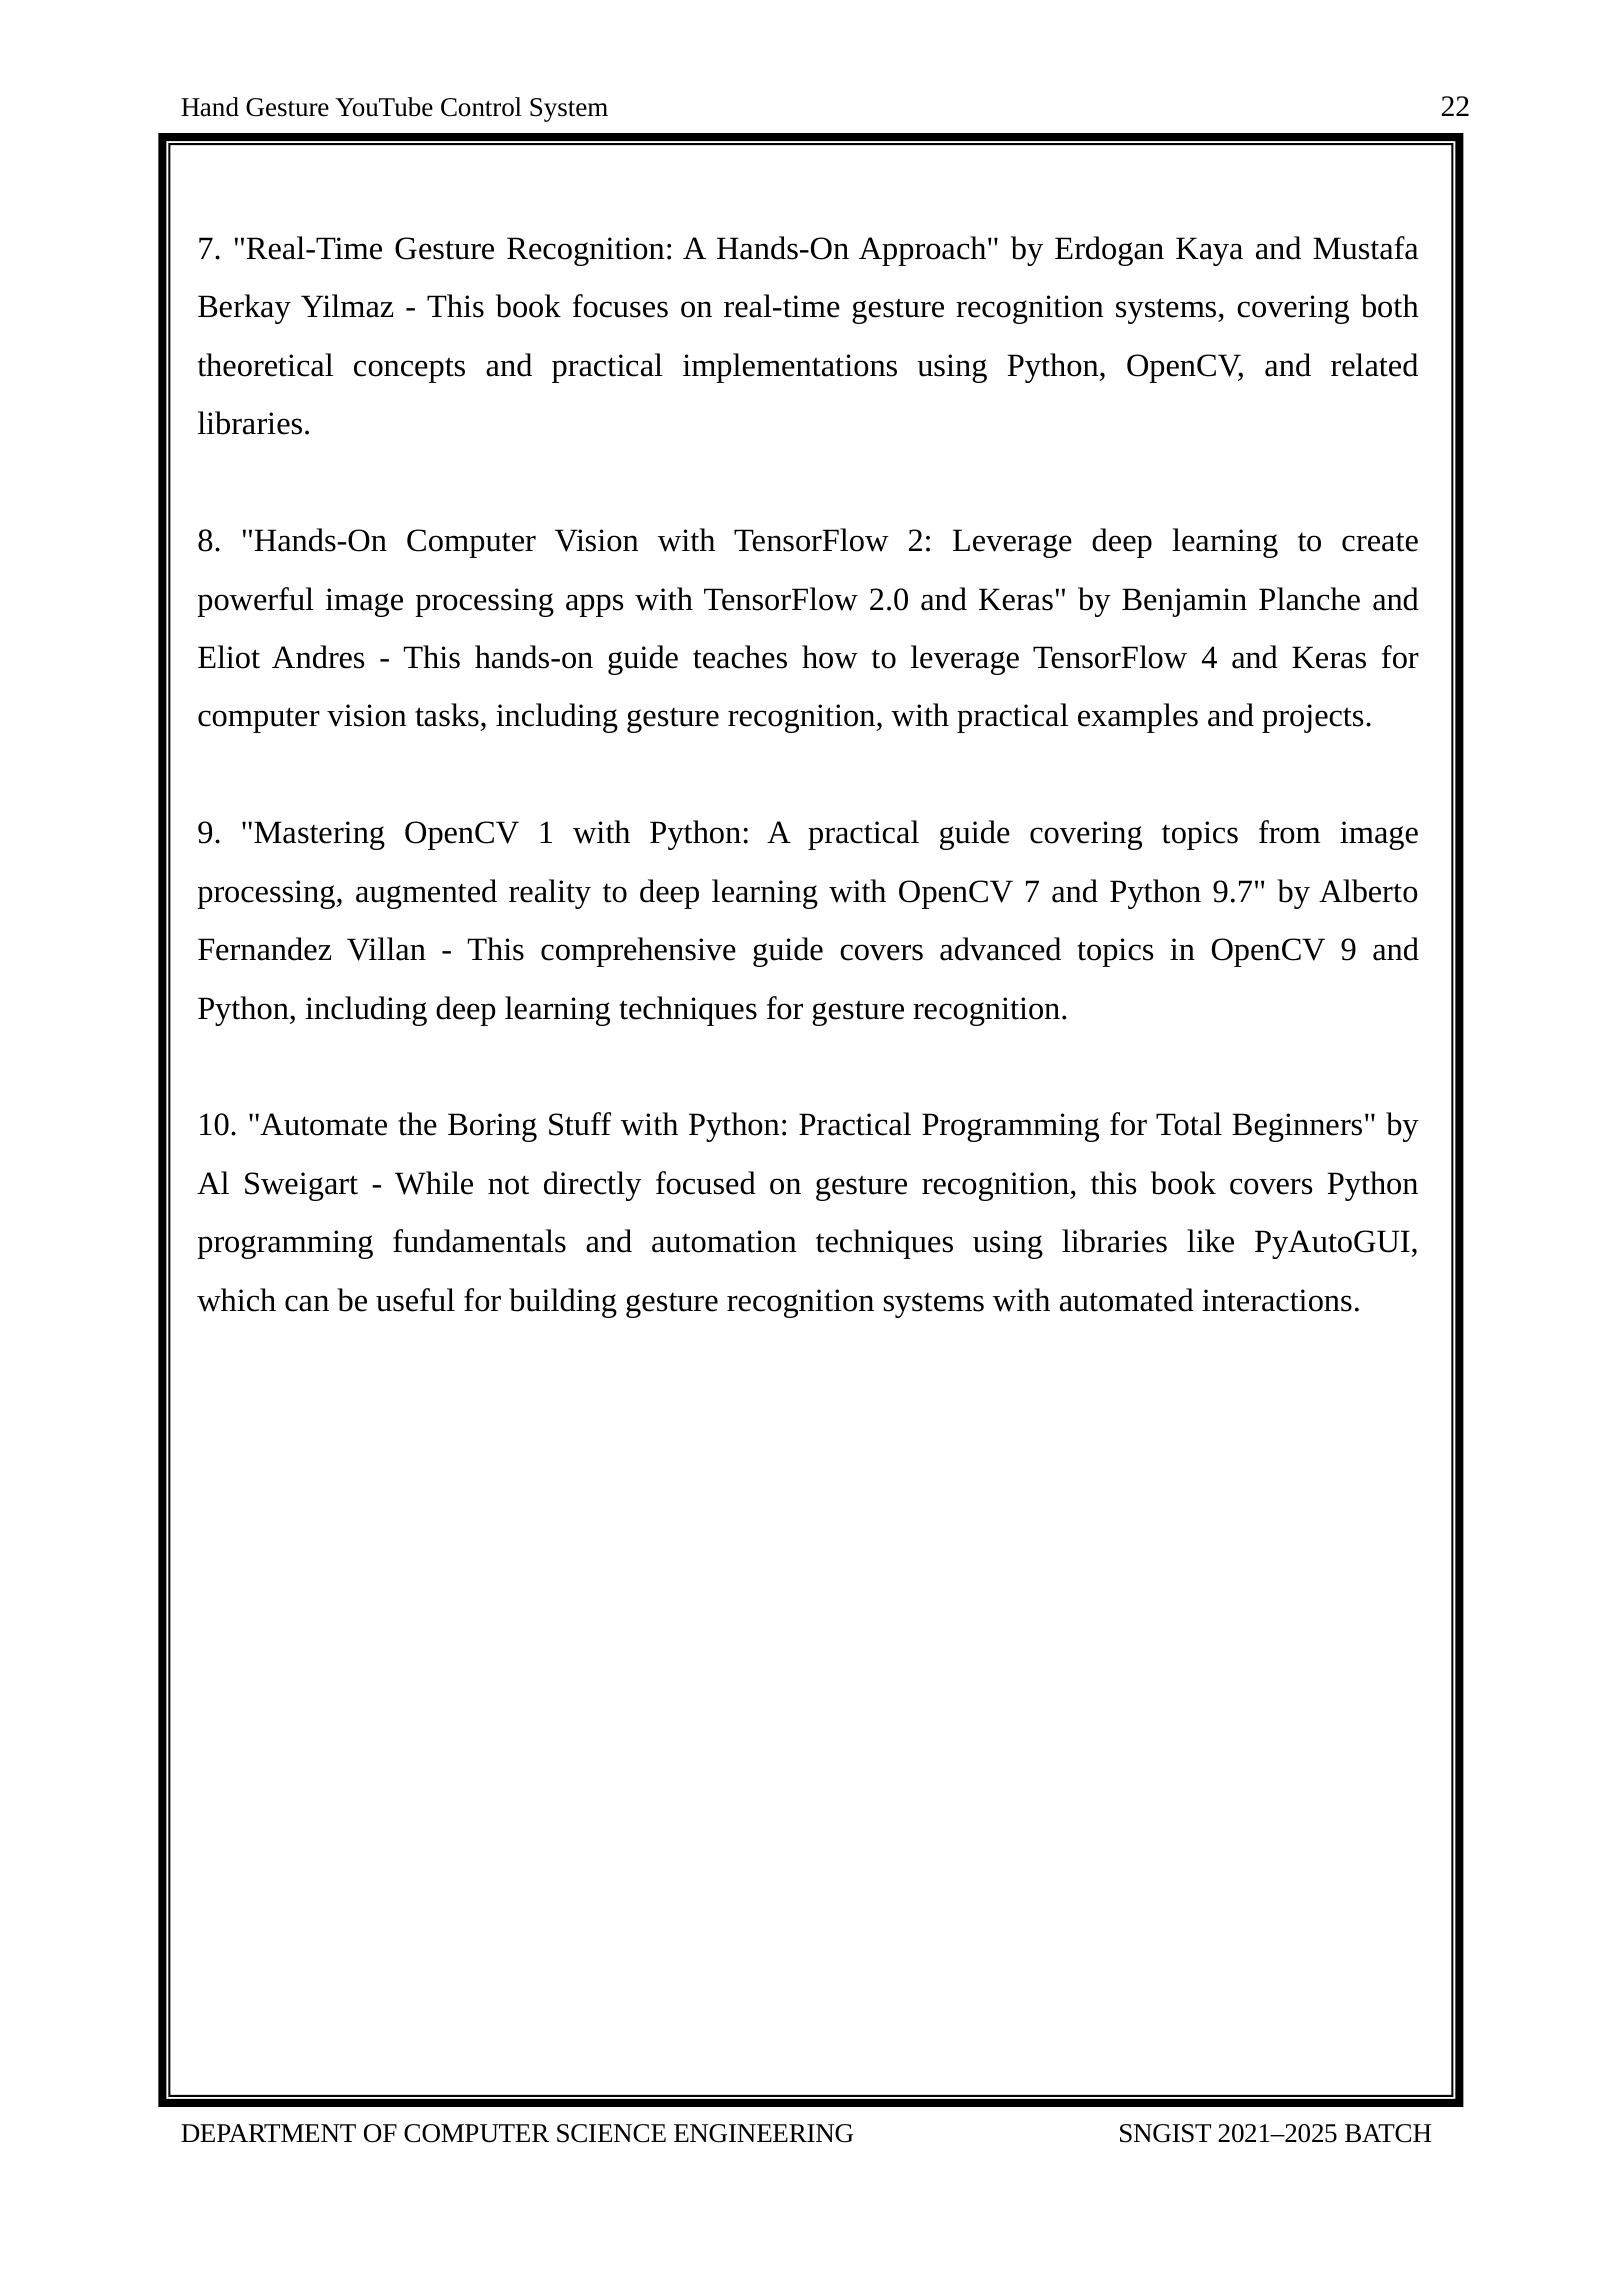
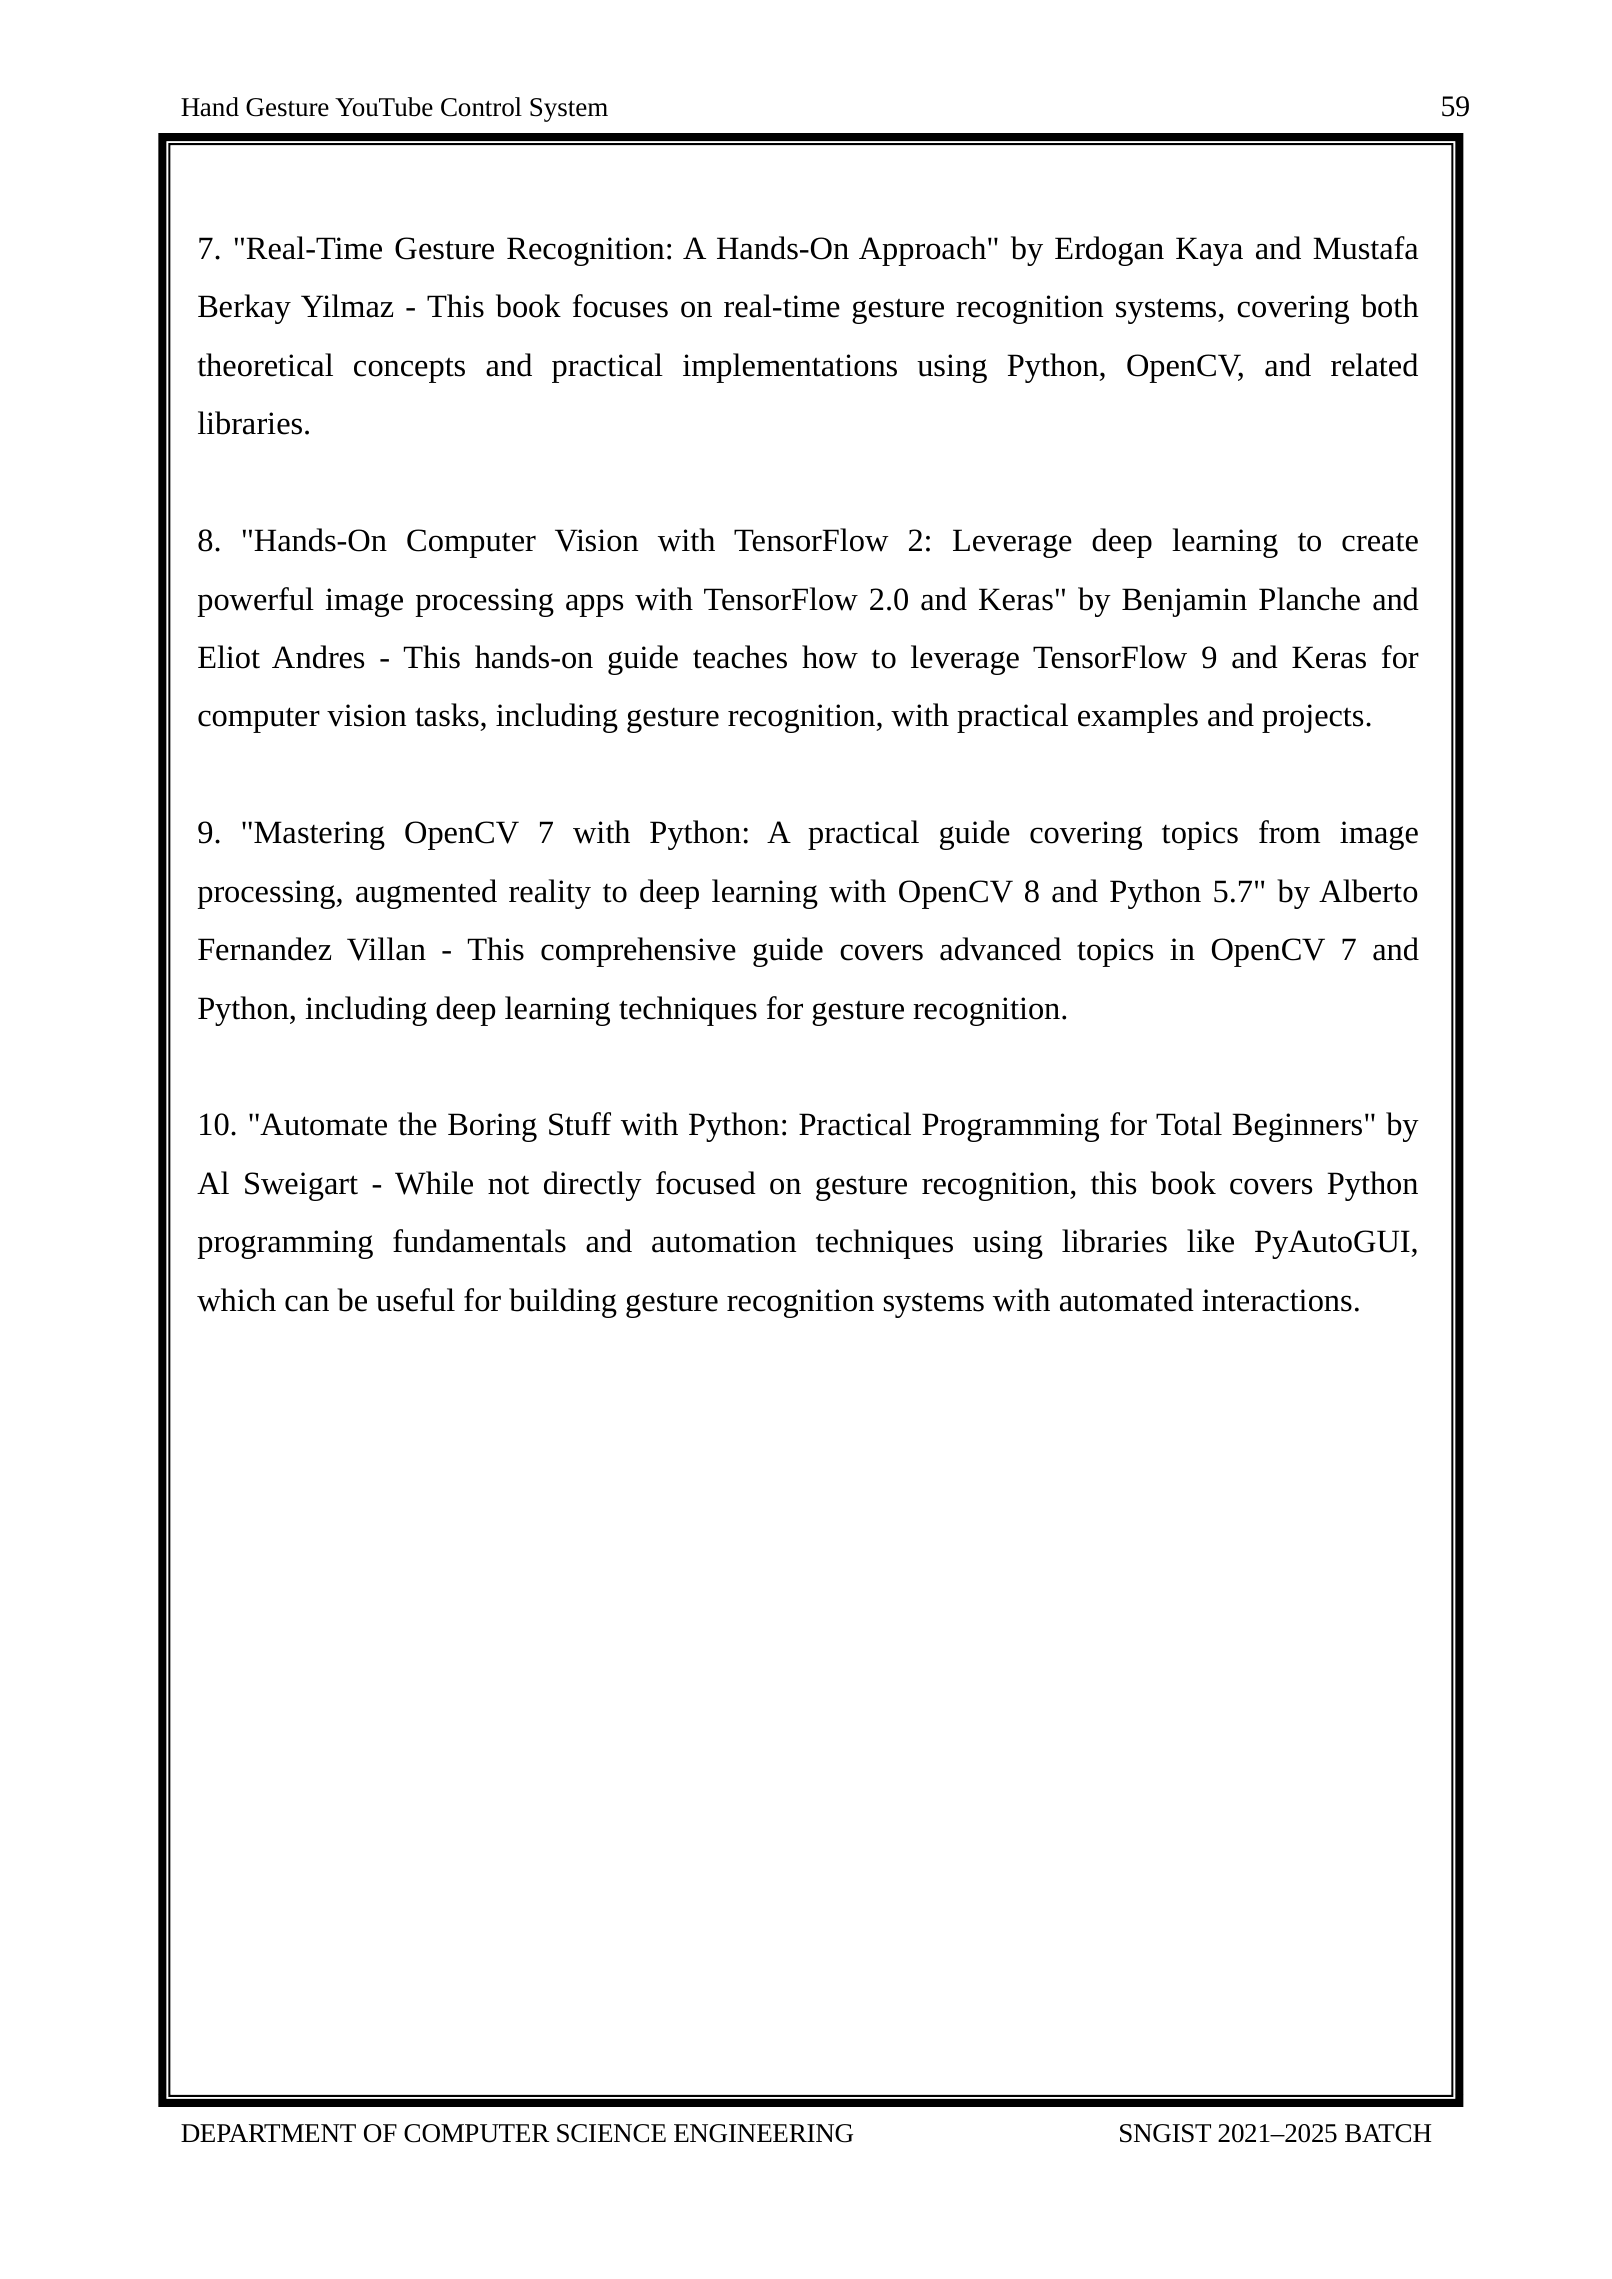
22: 22 -> 59 (1455, 107)
TensorFlow 4: 4 -> 9 (1209, 658)
Mastering OpenCV 1: 1 -> 7 (546, 833)
OpenCV 7: 7 -> 8 (1032, 891)
9.7: 9.7 -> 5.7 (1240, 891)
in OpenCV 9: 9 -> 7 (1349, 950)
